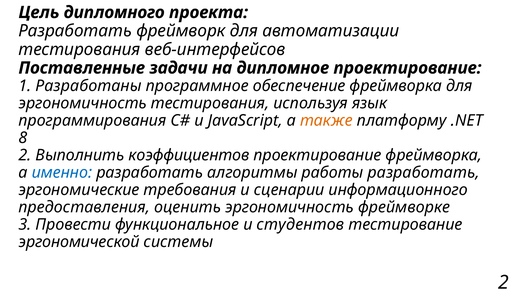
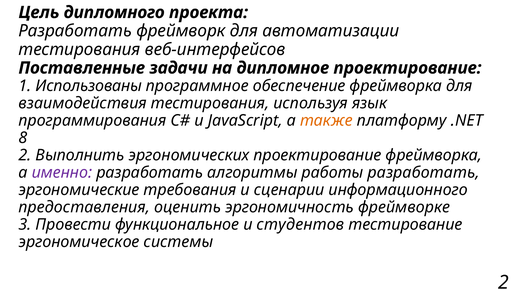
Разработаны: Разработаны -> Использованы (89, 86)
эргономичность: эргономичность -> взаимодействия (83, 103)
коэффициентов: коэффициентов -> эргономических (189, 155)
именно colour: blue -> purple (62, 173)
эргономической: эргономической -> эргономическое (79, 242)
